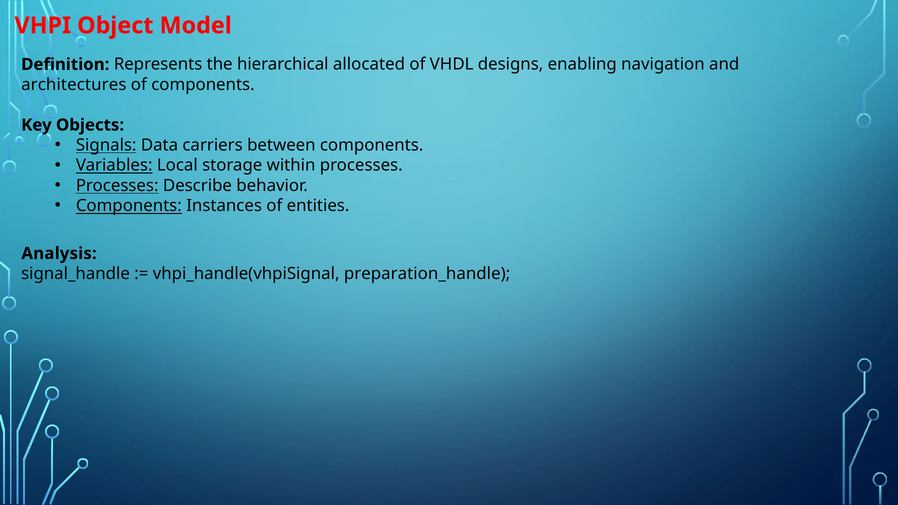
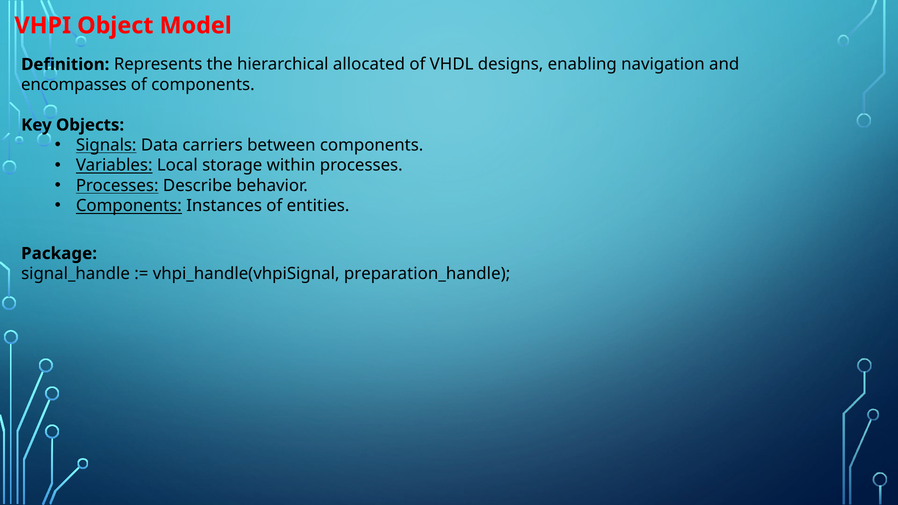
architectures: architectures -> encompasses (74, 85)
Analysis: Analysis -> Package (59, 254)
